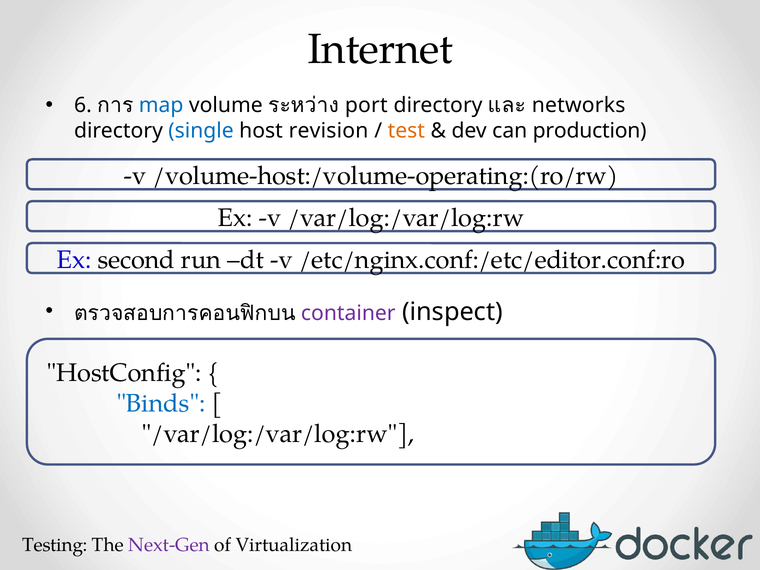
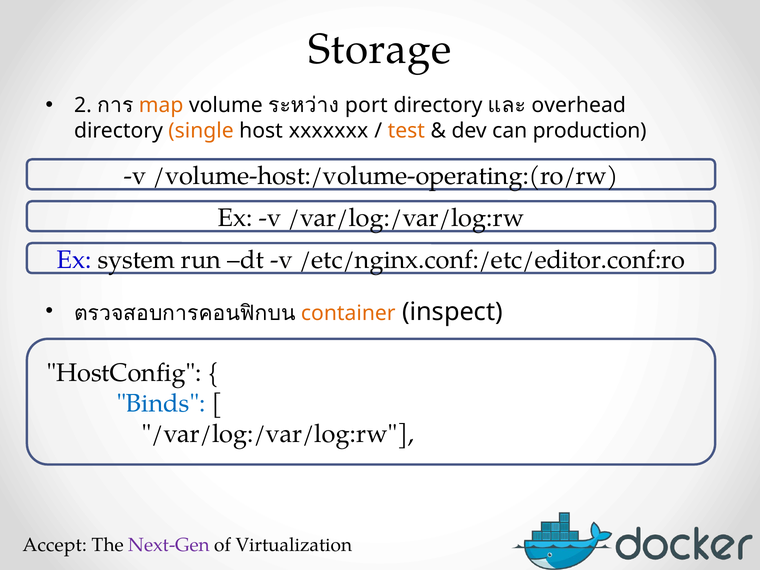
Internet: Internet -> Storage (380, 49)
6: 6 -> 2 (83, 105)
map colour: blue -> orange (161, 105)
networks: networks -> overhead (579, 105)
single colour: blue -> orange (201, 131)
revision: revision -> xxxxxxx (329, 131)
second: second -> system (136, 260)
container colour: purple -> orange (348, 313)
Testing: Testing -> Accept (55, 545)
